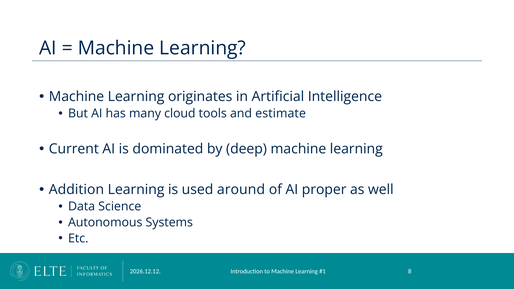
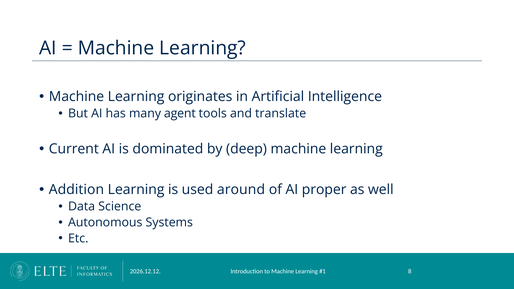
cloud: cloud -> agent (180, 114)
estimate: estimate -> translate (281, 114)
